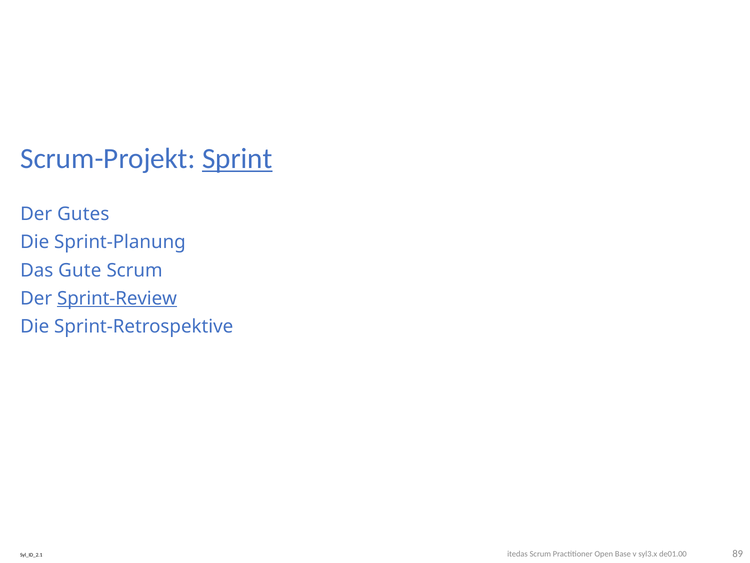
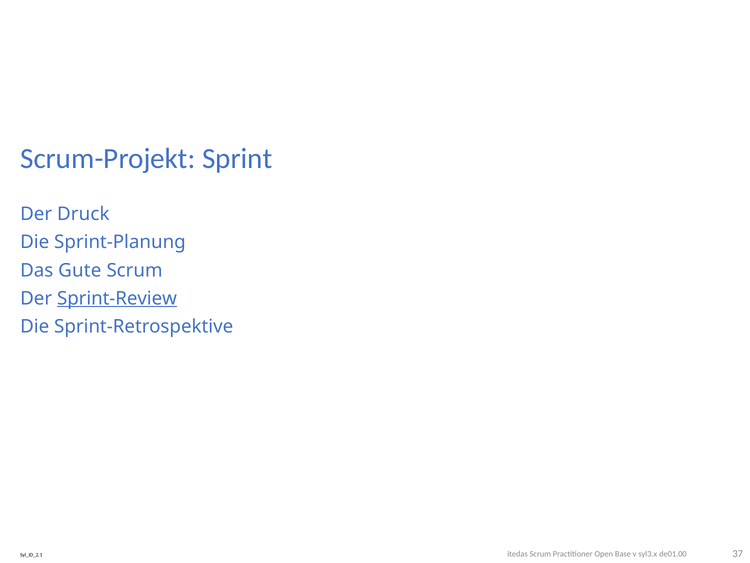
Sprint underline: present -> none (237, 158)
Gutes: Gutes -> Druck (83, 214)
89: 89 -> 37 (738, 553)
